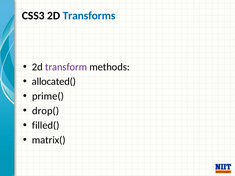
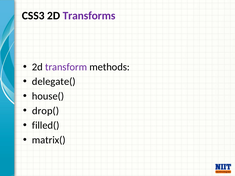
Transforms colour: blue -> purple (89, 16)
allocated(: allocated( -> delegate( (54, 82)
prime(: prime( -> house( (48, 96)
